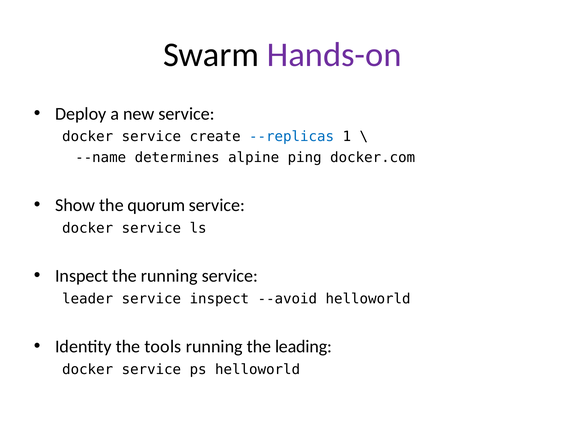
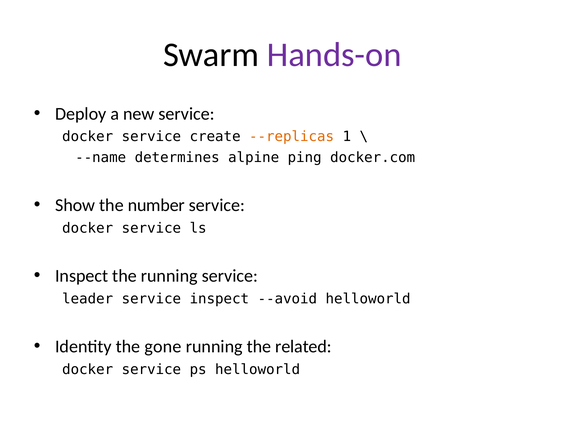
--replicas colour: blue -> orange (292, 137)
quorum: quorum -> number (156, 205)
tools: tools -> gone (163, 346)
leading: leading -> related (303, 346)
